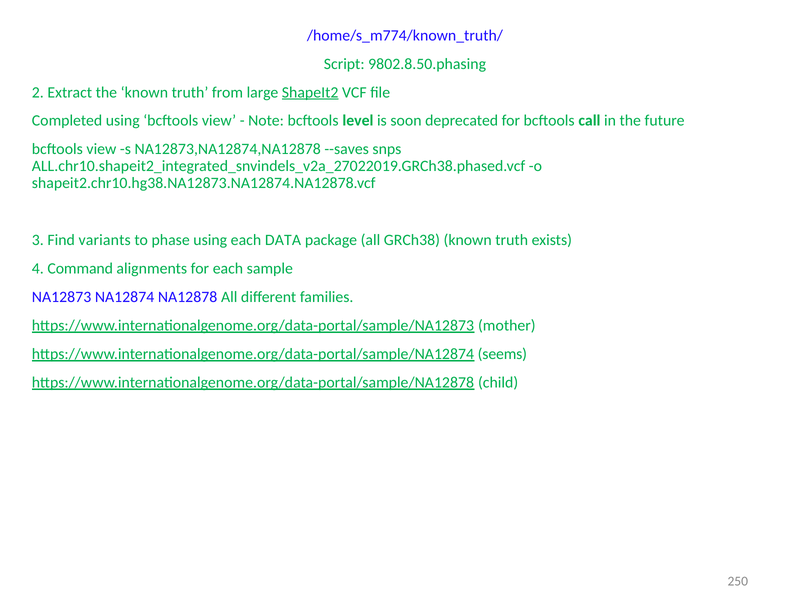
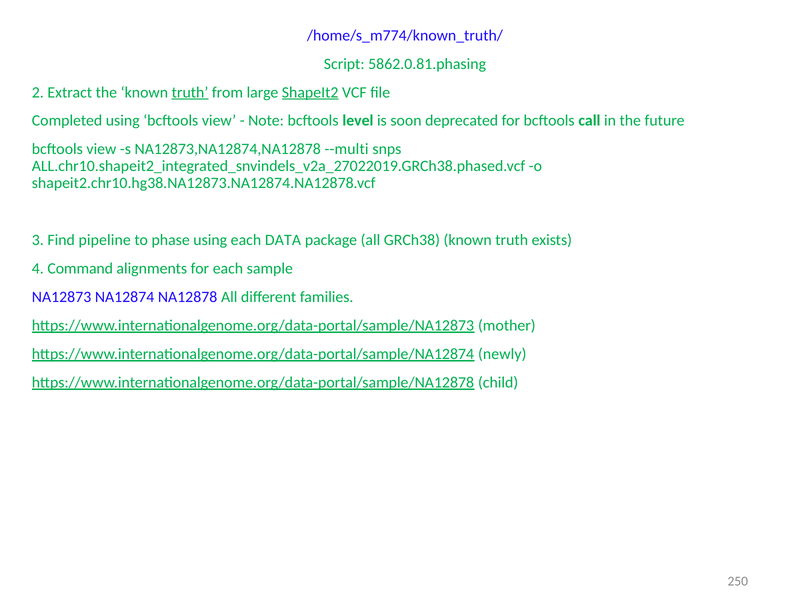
9802.8.50.phasing: 9802.8.50.phasing -> 5862.0.81.phasing (427, 64)
truth underline: none -> present (190, 92)
--saves: --saves -> --multi (347, 149)
variants: variants -> pipeline (105, 240)
seems: seems -> newly (502, 354)
